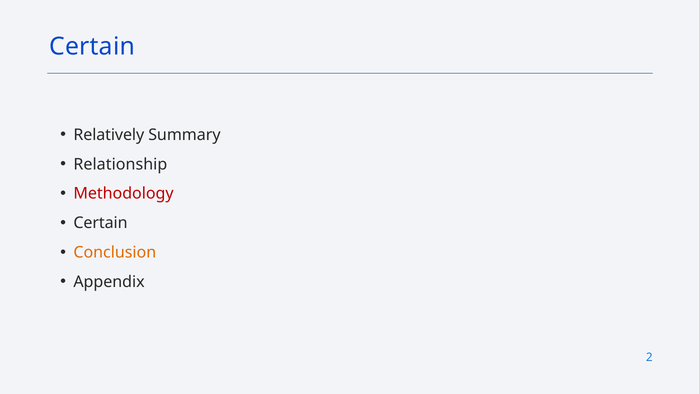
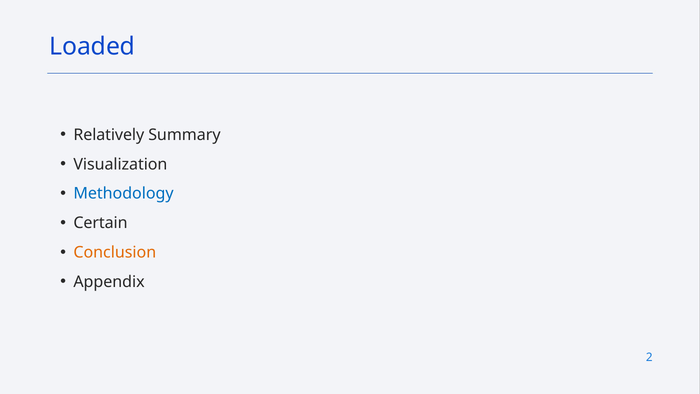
Certain: Certain -> Loaded (92, 47)
Relationship: Relationship -> Visualization (120, 164)
Methodology colour: red -> blue (124, 194)
